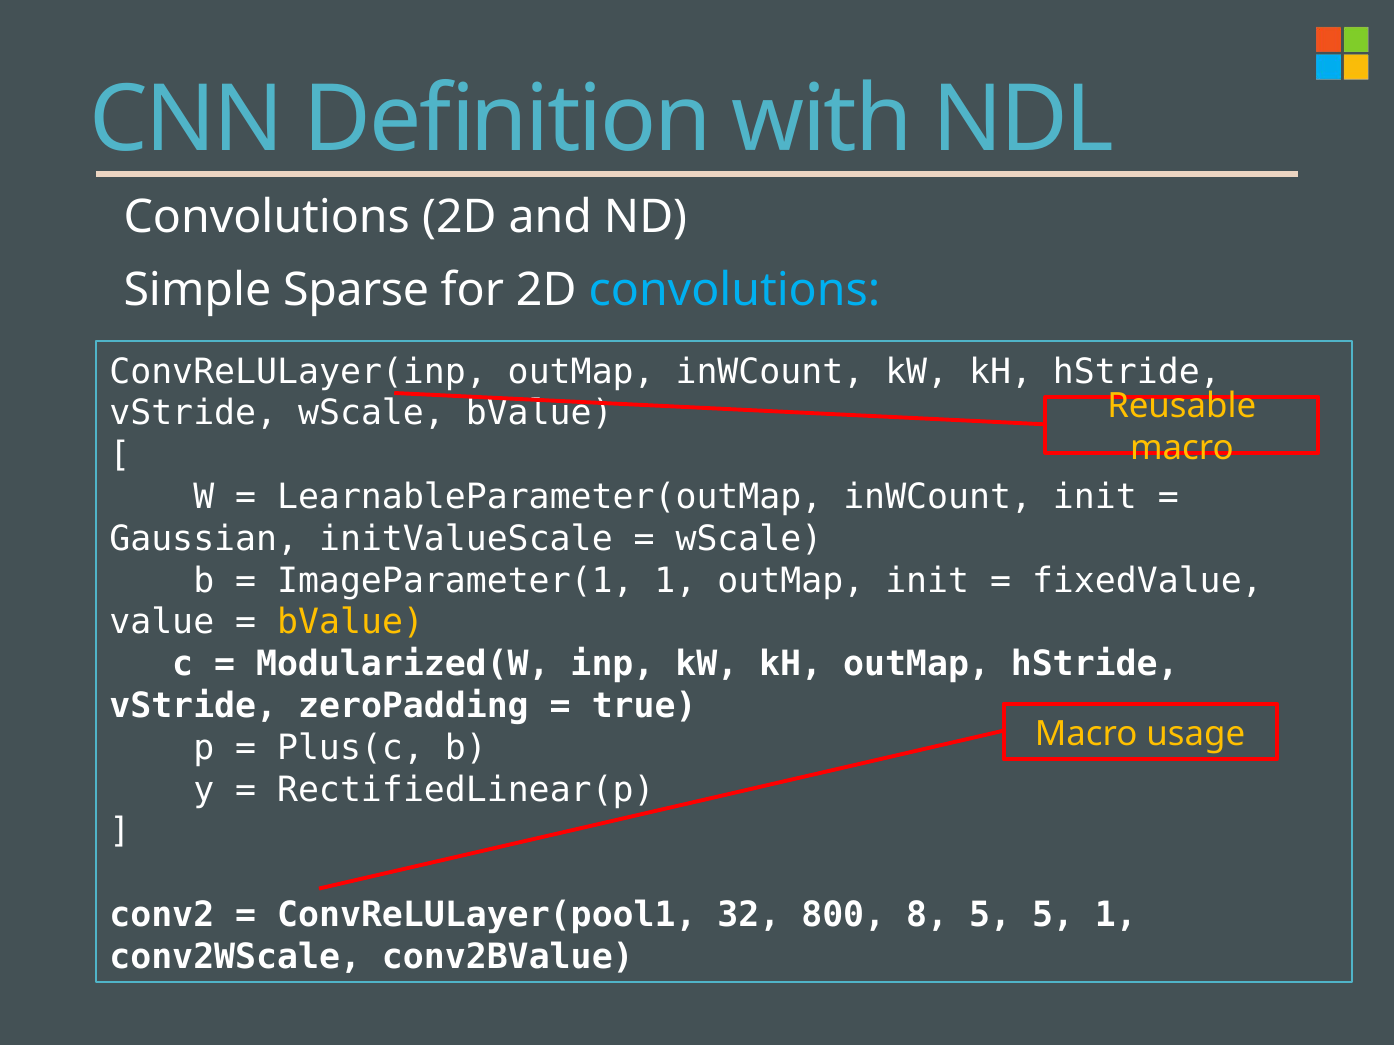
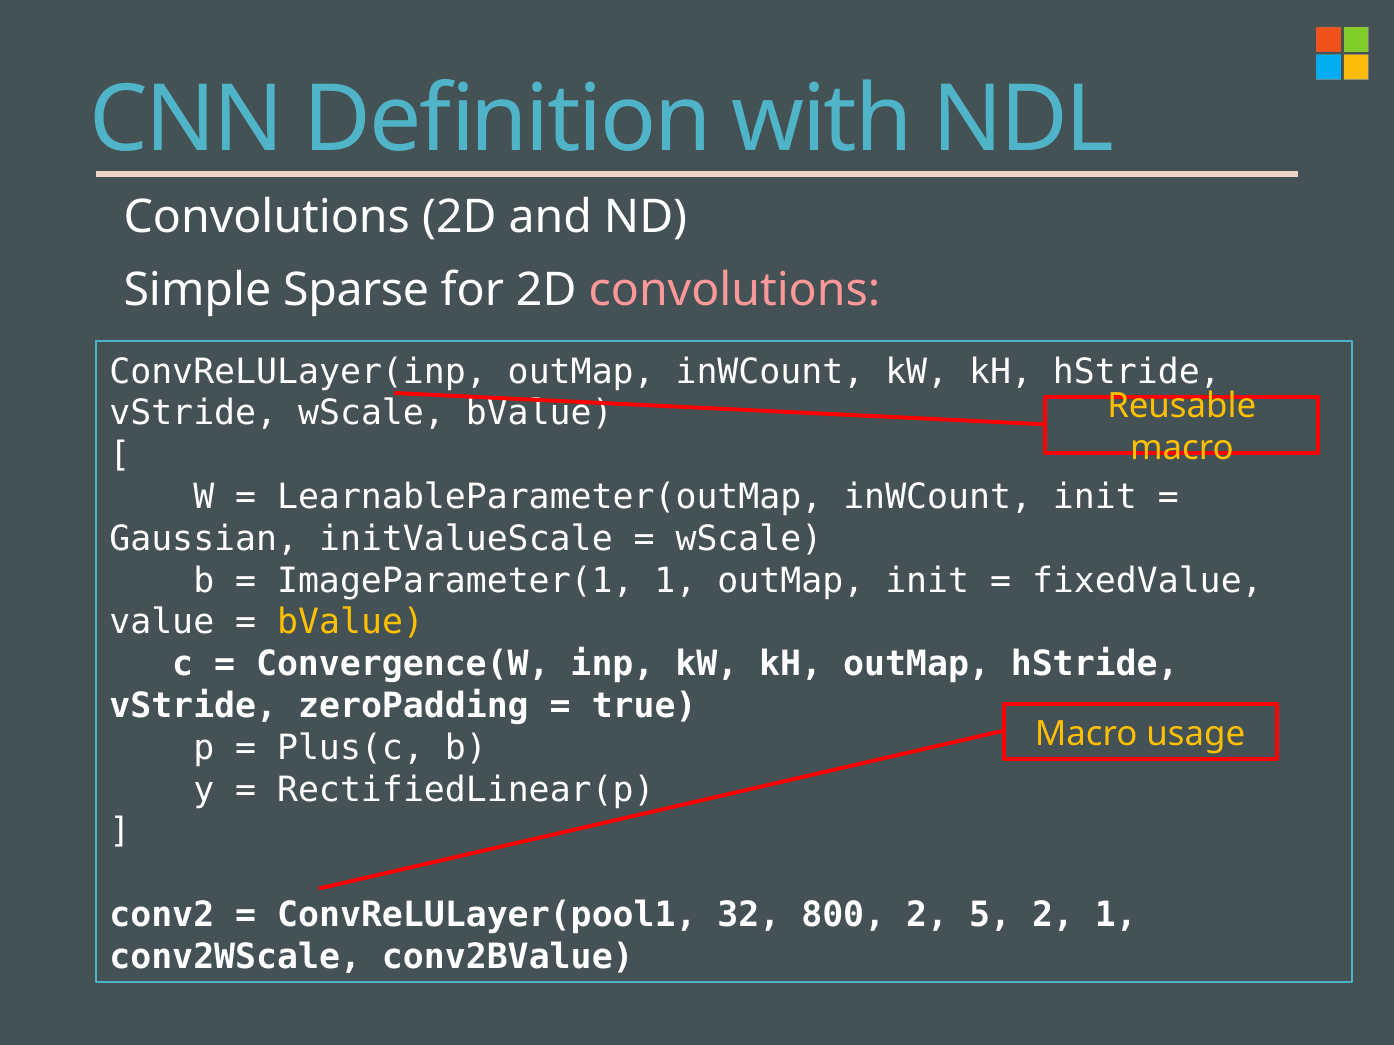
convolutions colour: light blue -> pink (734, 290)
Modularized(W: Modularized(W -> Convergence(W (403, 664)
800 8: 8 -> 2 (927, 915)
5 5: 5 -> 2 (1053, 915)
